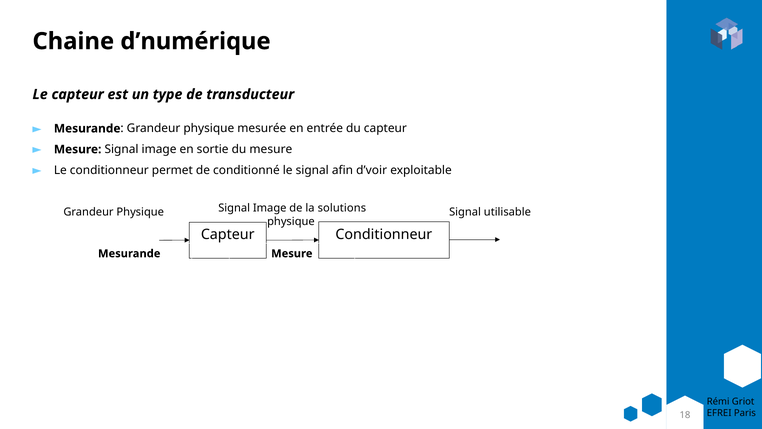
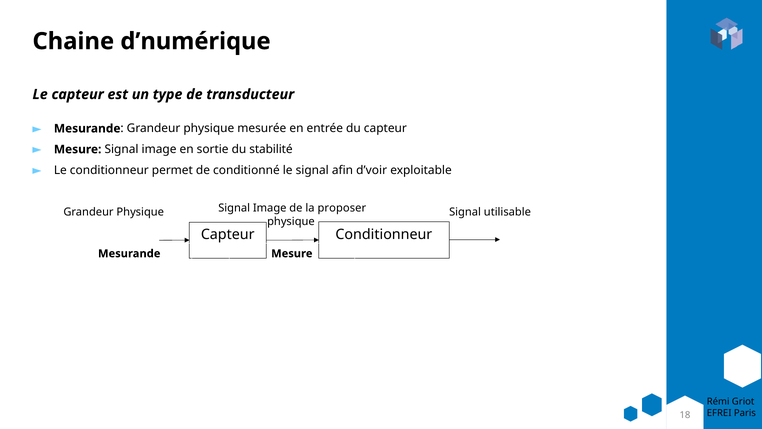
du mesure: mesure -> stabilité (271, 149)
solutions: solutions -> proposer (342, 208)
